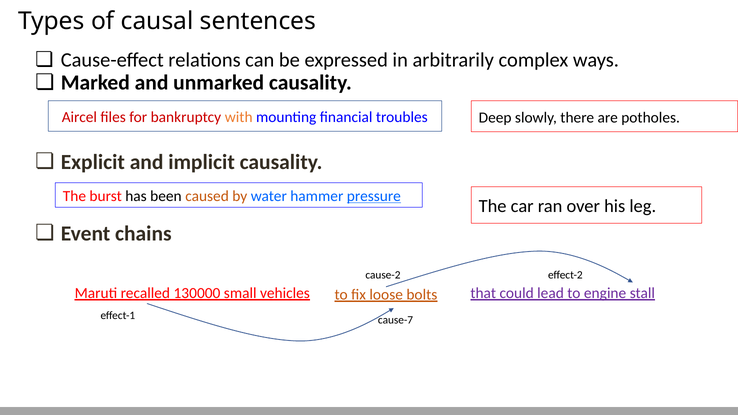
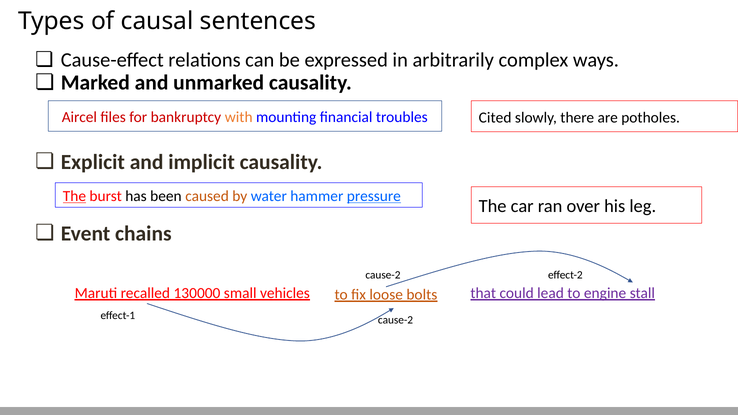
Deep: Deep -> Cited (495, 117)
The underline: none -> present (74, 196)
effect-1 cause-7: cause-7 -> cause-2 (396, 320)
